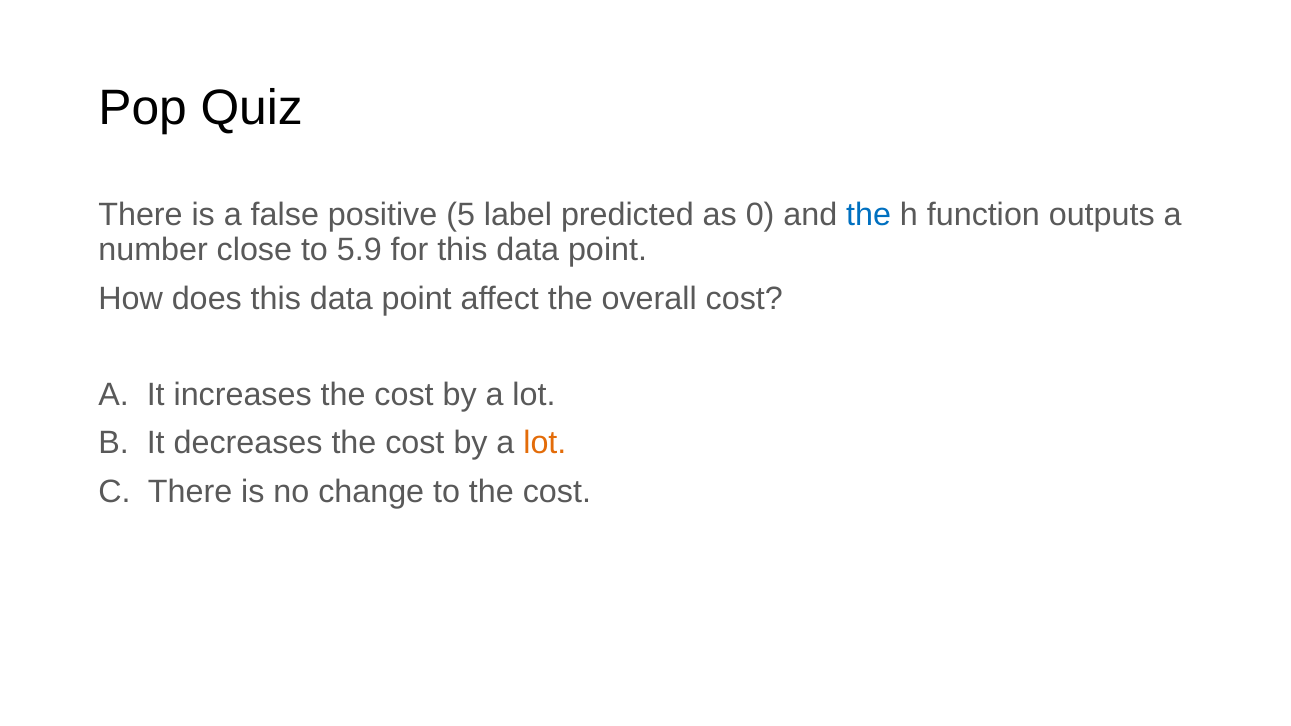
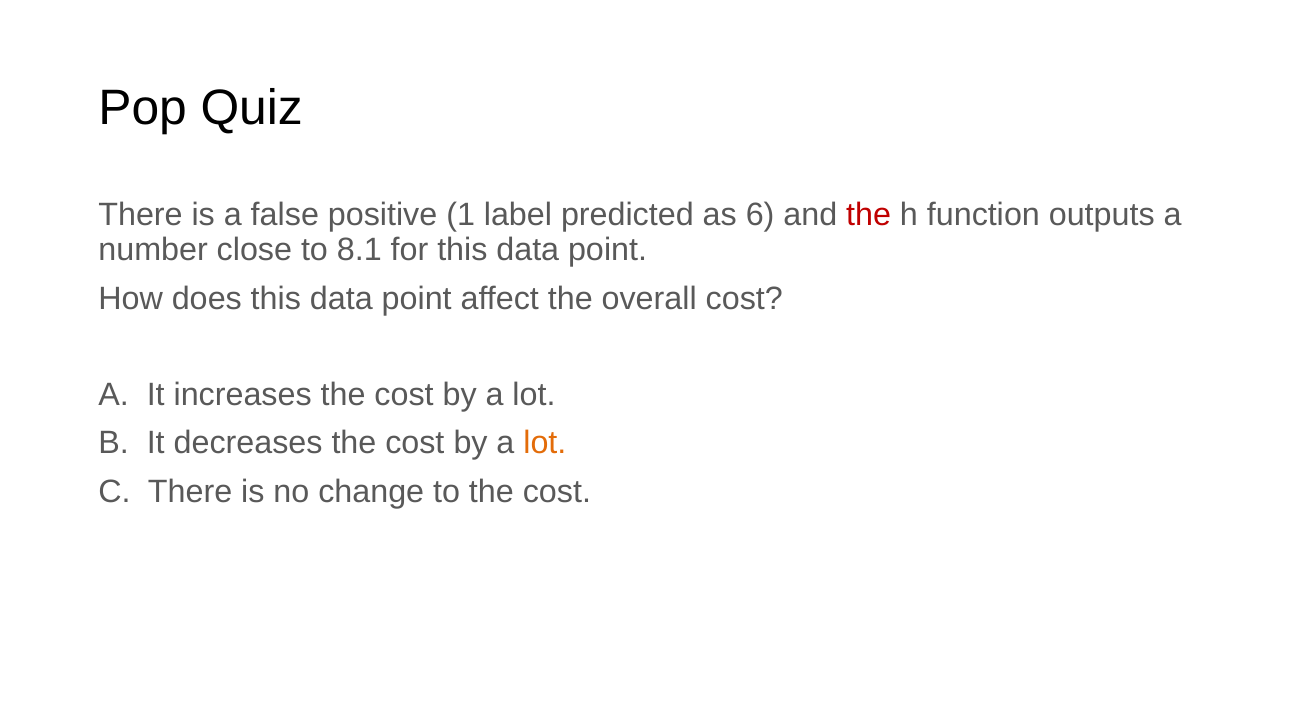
5: 5 -> 1 (461, 215)
0: 0 -> 6 (760, 215)
the colour: blue -> red (869, 215)
5.9: 5.9 -> 8.1 (359, 250)
